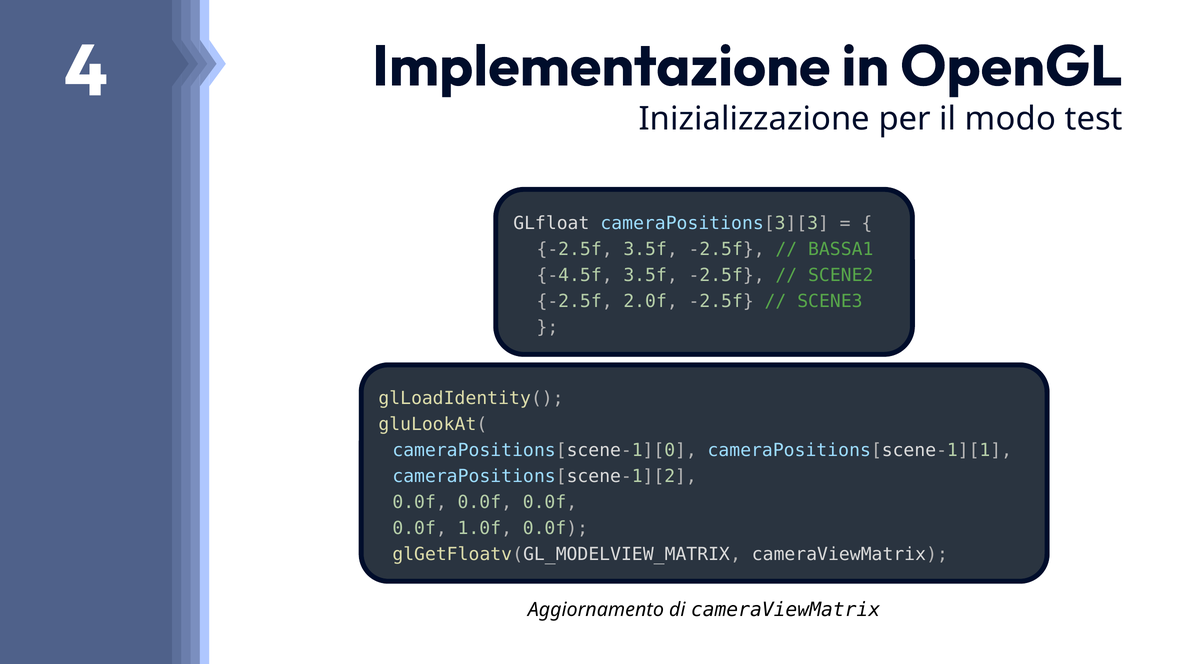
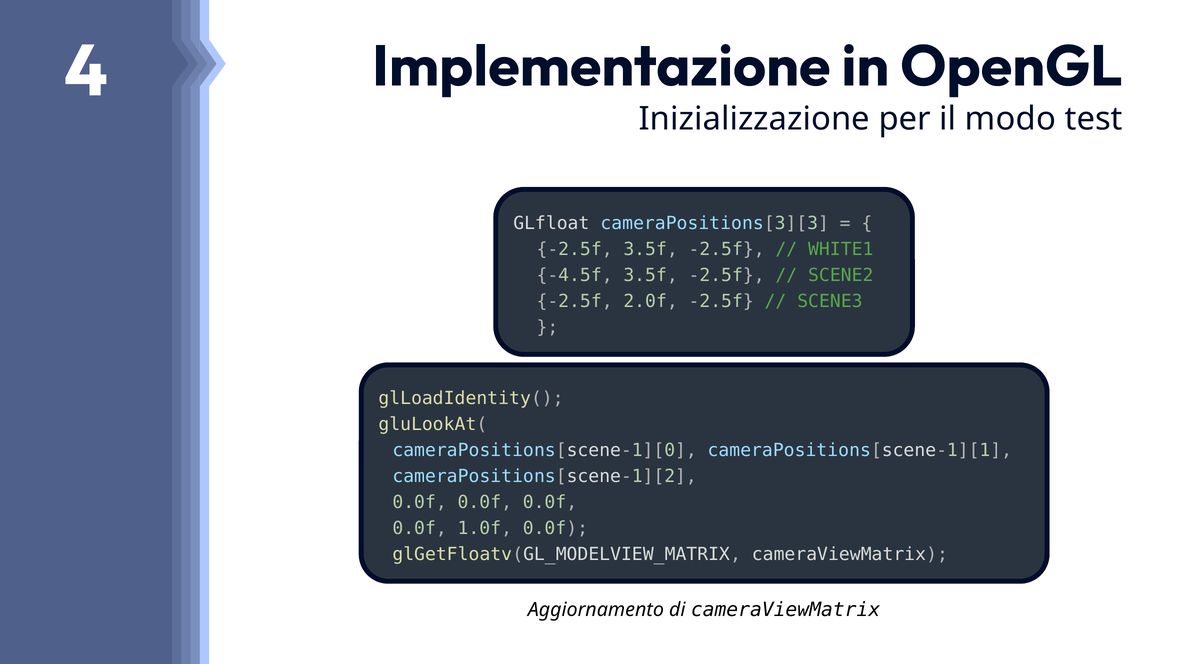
BASSA1: BASSA1 -> WHITE1 (841, 249)
